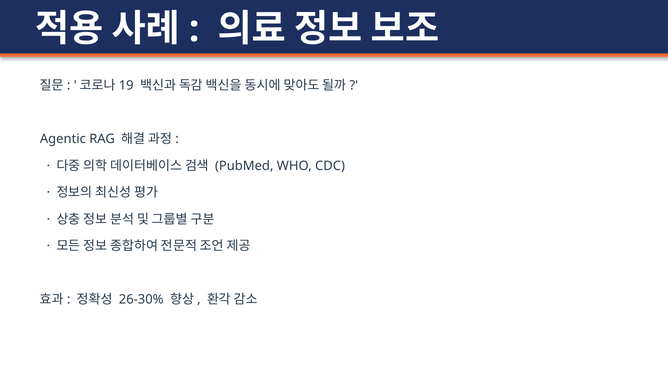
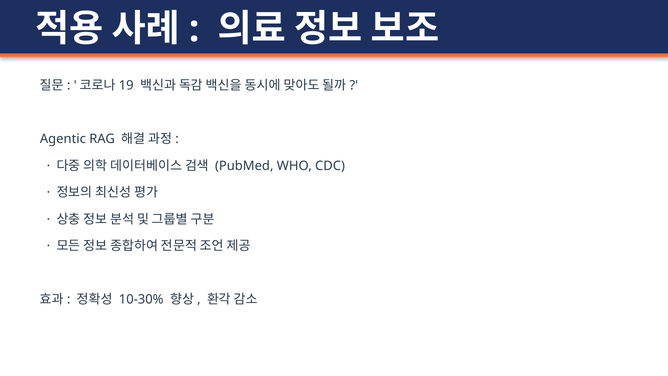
26-30%: 26-30% -> 10-30% (141, 299)
